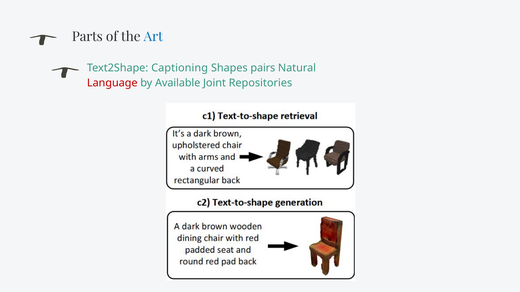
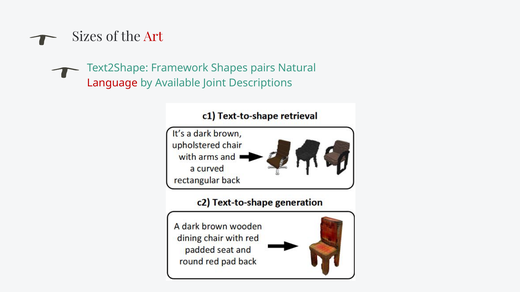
Parts: Parts -> Sizes (87, 37)
Art colour: blue -> red (153, 37)
Captioning: Captioning -> Framework (180, 68)
Repositories: Repositories -> Descriptions (260, 83)
